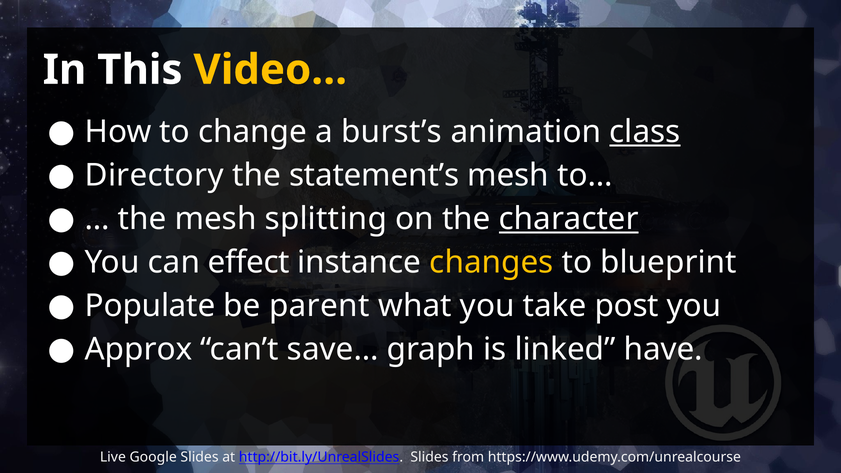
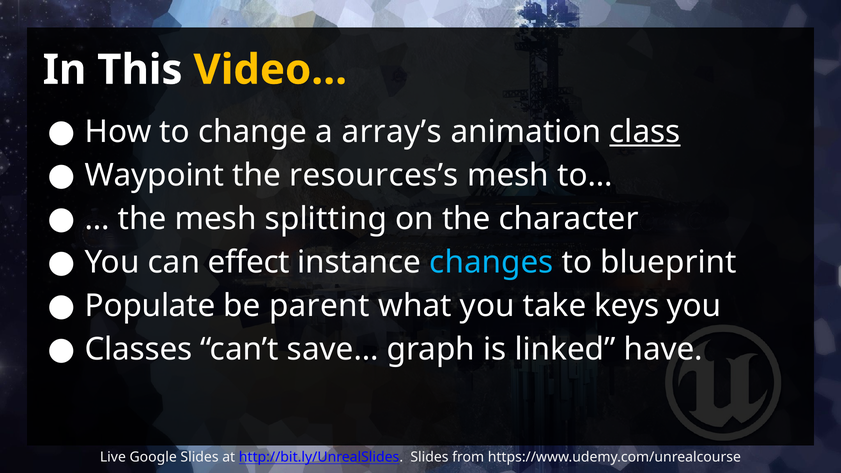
burst’s: burst’s -> array’s (392, 132)
Directory: Directory -> Waypoint (154, 175)
statement’s: statement’s -> resources’s (374, 175)
character underline: present -> none (569, 219)
changes colour: yellow -> light blue (492, 262)
post: post -> keys (627, 306)
Approx: Approx -> Classes (139, 349)
